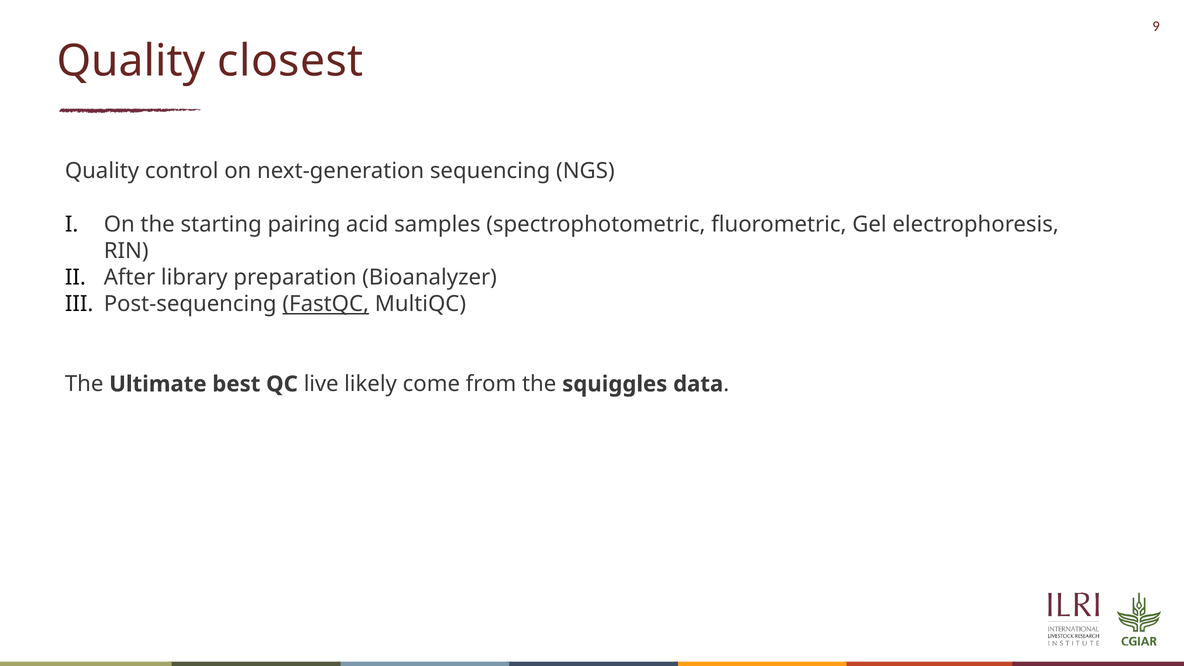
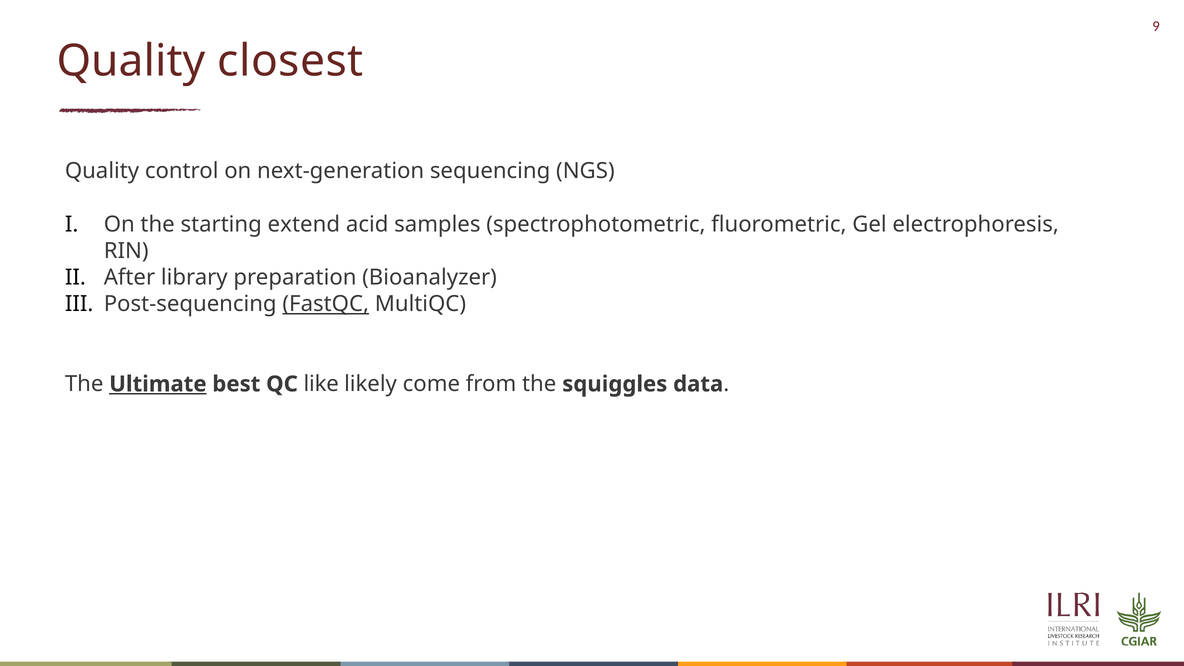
pairing: pairing -> extend (304, 224)
Ultimate underline: none -> present (158, 384)
live: live -> like (321, 384)
